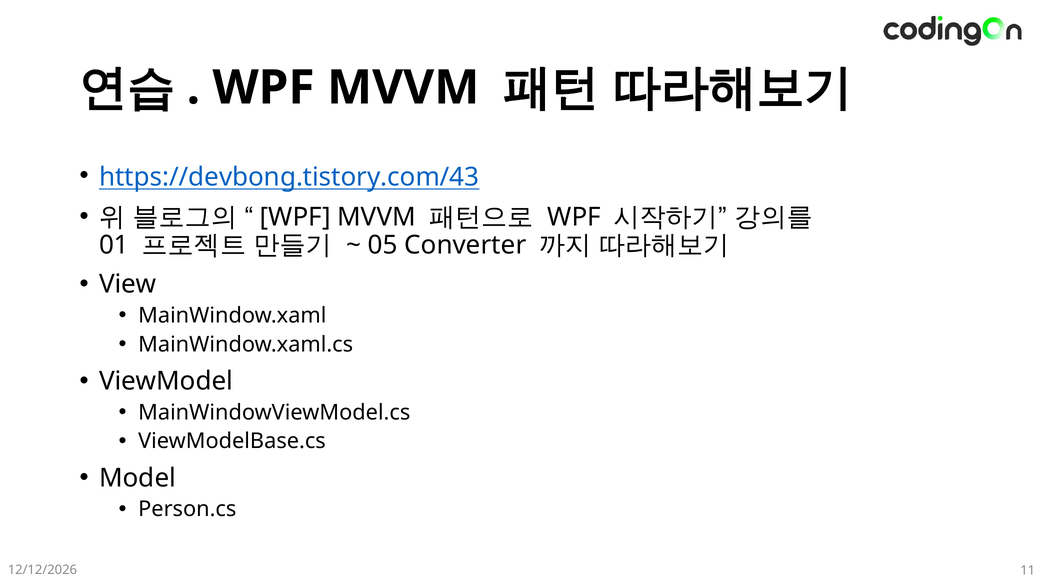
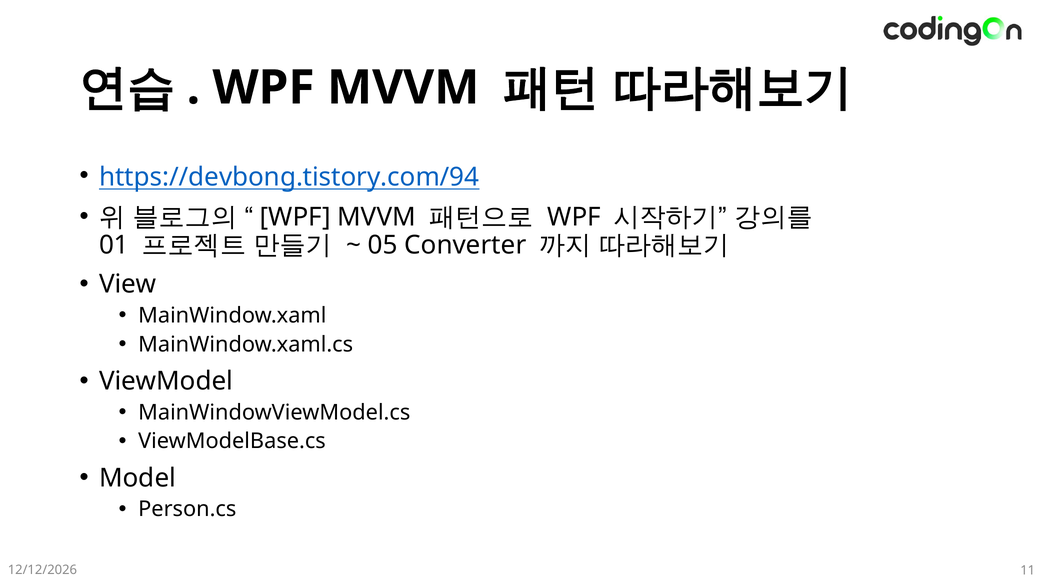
https://devbong.tistory.com/43: https://devbong.tistory.com/43 -> https://devbong.tistory.com/94 (289, 177)
